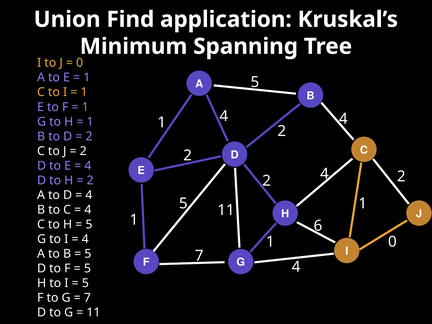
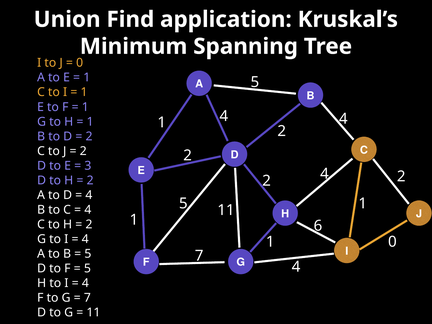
4: 4 -> 3 (88, 166)
5: 5 -> 2 (89, 224)
5: 5 -> 4 (85, 283)
